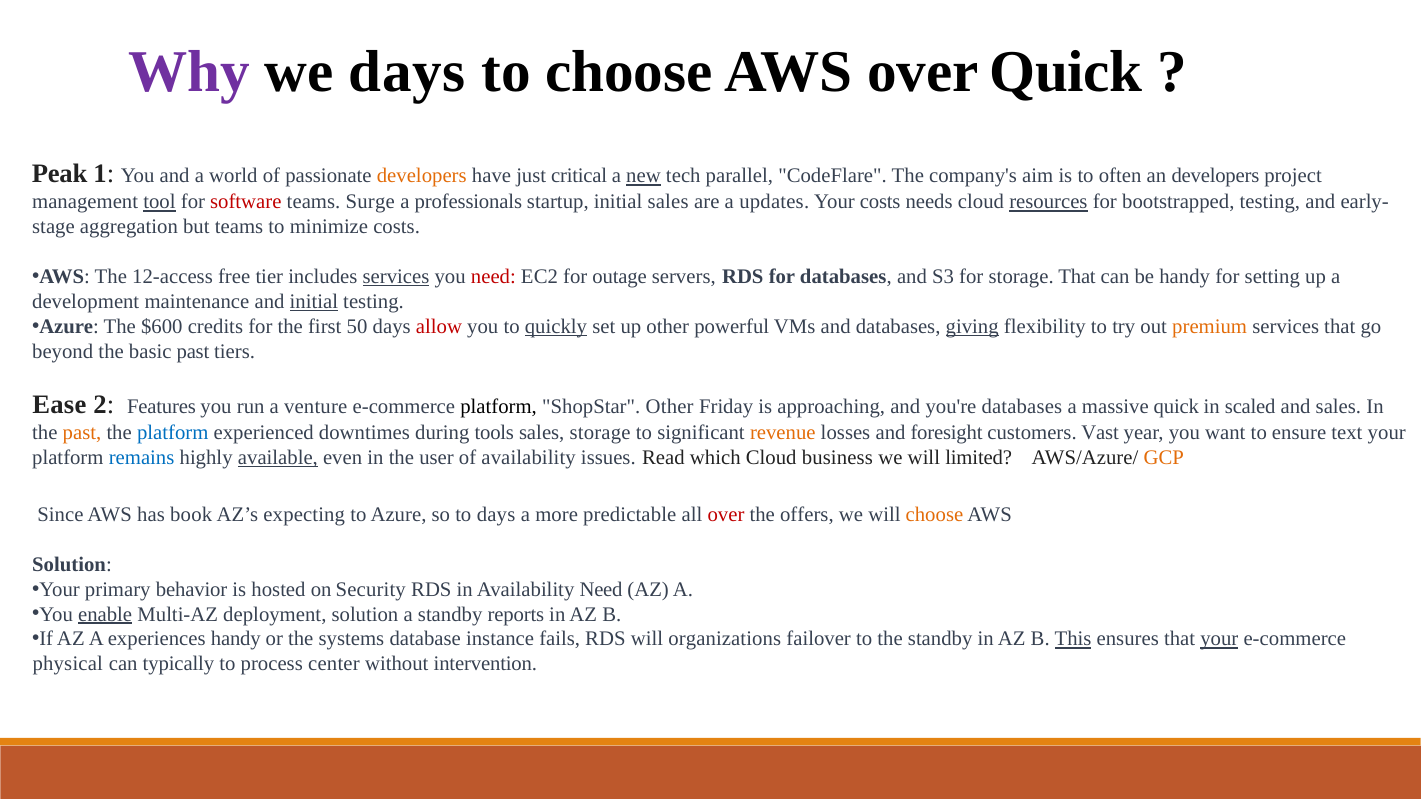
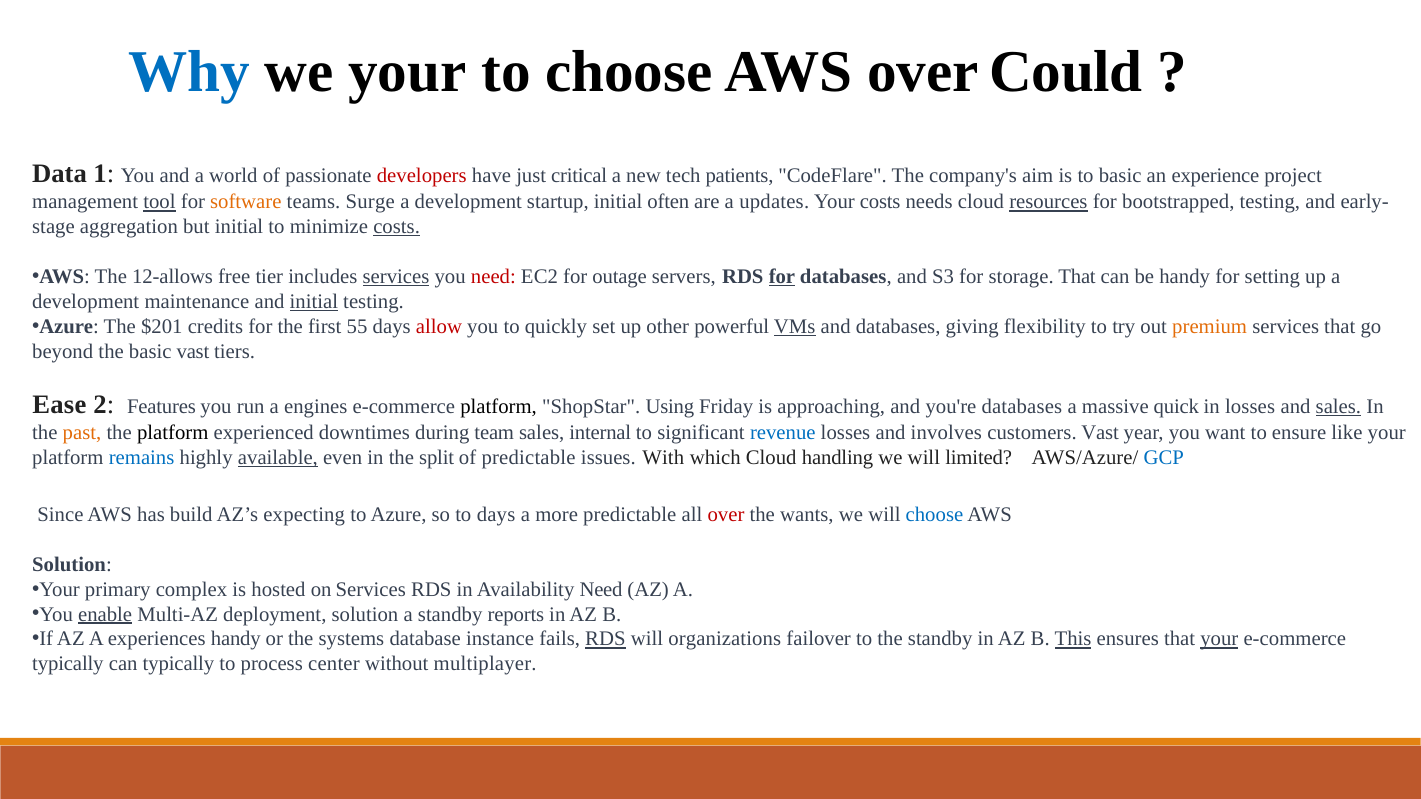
Why colour: purple -> blue (189, 72)
we days: days -> your (408, 72)
over Quick: Quick -> Could (1066, 72)
Peak: Peak -> Data (60, 174)
developers colour: orange -> red (422, 176)
new underline: present -> none (644, 176)
parallel: parallel -> patients (739, 176)
to often: often -> basic (1120, 176)
an developers: developers -> experience (1215, 176)
software colour: red -> orange (246, 202)
professionals: professionals -> development (468, 202)
initial sales: sales -> often (668, 202)
but teams: teams -> initial (239, 227)
costs underline: none -> present (397, 227)
12-access: 12-access -> 12-allows (173, 277)
for underline: none -> present (782, 277)
$600: $600 -> $201 (162, 327)
50: 50 -> 55 (357, 327)
quickly underline: present -> none (556, 327)
VMs underline: none -> present (795, 327)
giving underline: present -> none (972, 327)
basic past: past -> vast (193, 351)
venture: venture -> engines (316, 407)
ShopStar Other: Other -> Using (670, 407)
in scaled: scaled -> losses (1250, 407)
sales underline: none -> present (1338, 407)
platform colour: blue -> black (173, 433)
tools: tools -> team (494, 433)
sales storage: storage -> internal (600, 433)
revenue colour: orange -> blue (783, 433)
foresight: foresight -> involves (946, 433)
text: text -> like (1347, 433)
user: user -> split (437, 458)
of availability: availability -> predictable (529, 458)
Read: Read -> With (663, 458)
business: business -> handling (838, 458)
GCP colour: orange -> blue (1164, 458)
book: book -> build (191, 515)
offers: offers -> wants (807, 515)
choose colour: orange -> blue (934, 515)
behavior: behavior -> complex (191, 590)
on Security: Security -> Services (371, 590)
RDS underline: none -> present (605, 639)
physical: physical -> typically (68, 664)
intervention: intervention -> multiplayer (485, 664)
